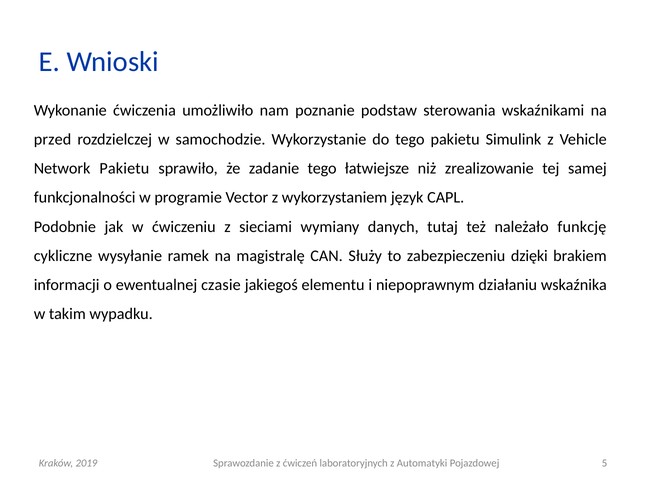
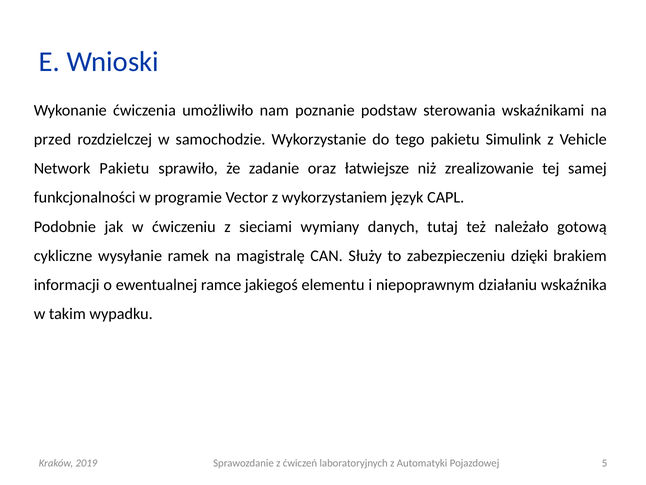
zadanie tego: tego -> oraz (322, 168)
funkcję: funkcję -> gotową (582, 226)
czasie: czasie -> ramce (221, 285)
